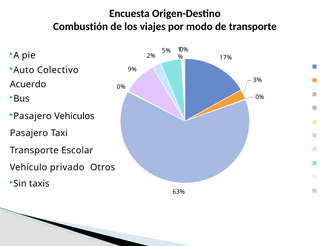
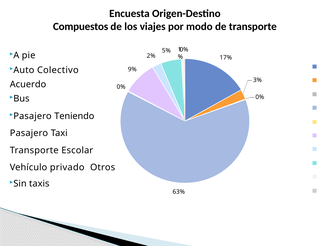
Combustión: Combustión -> Compuestos (81, 27)
Vehiculos: Vehiculos -> Teniendo (74, 116)
